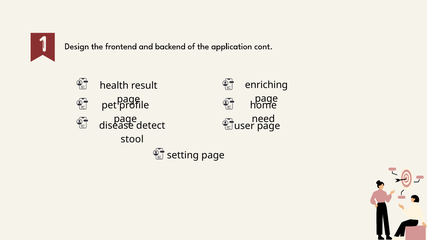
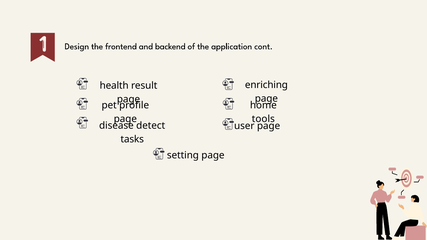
need: need -> tools (263, 119)
stool: stool -> tasks (132, 139)
